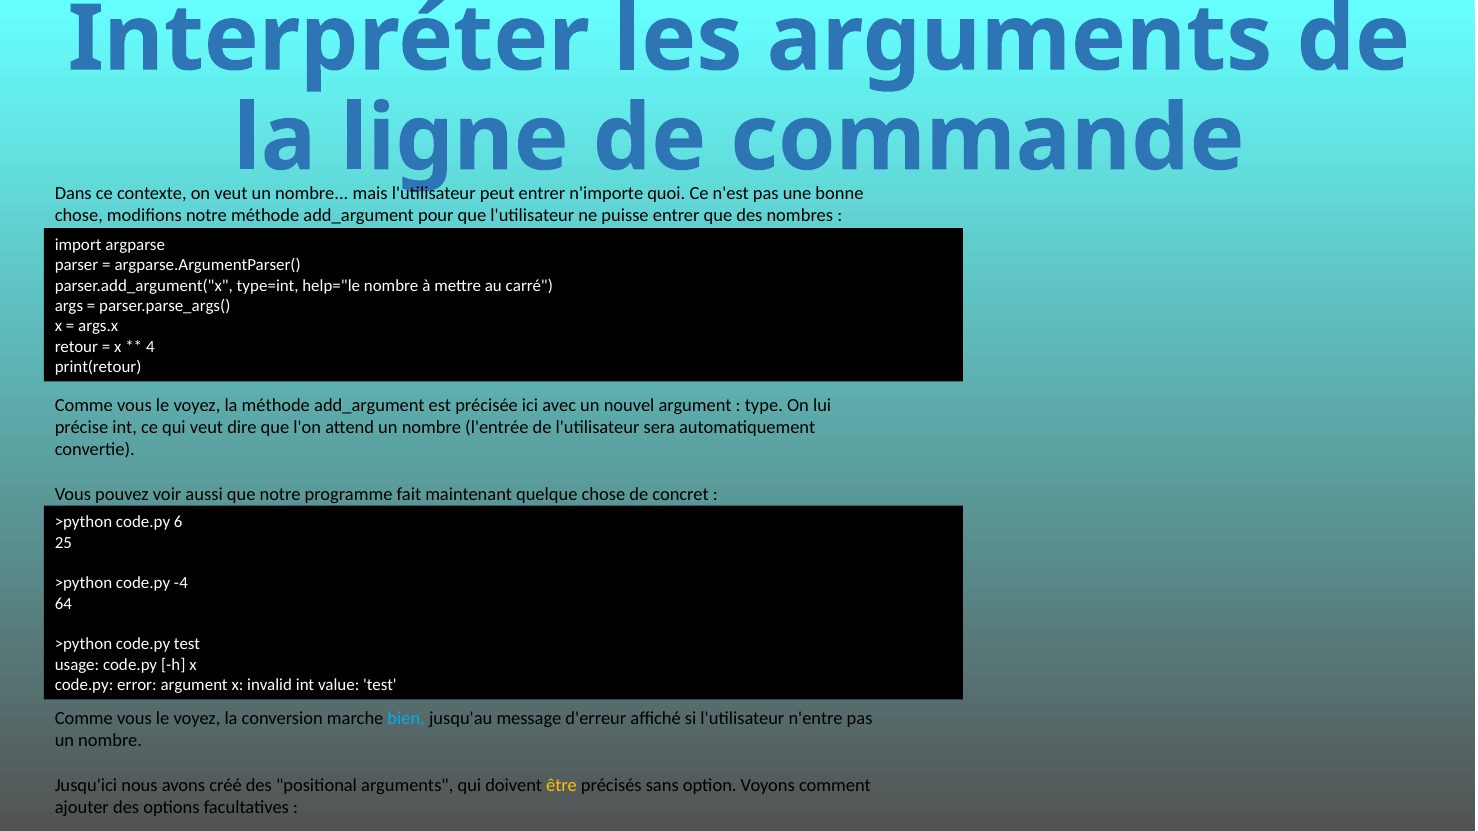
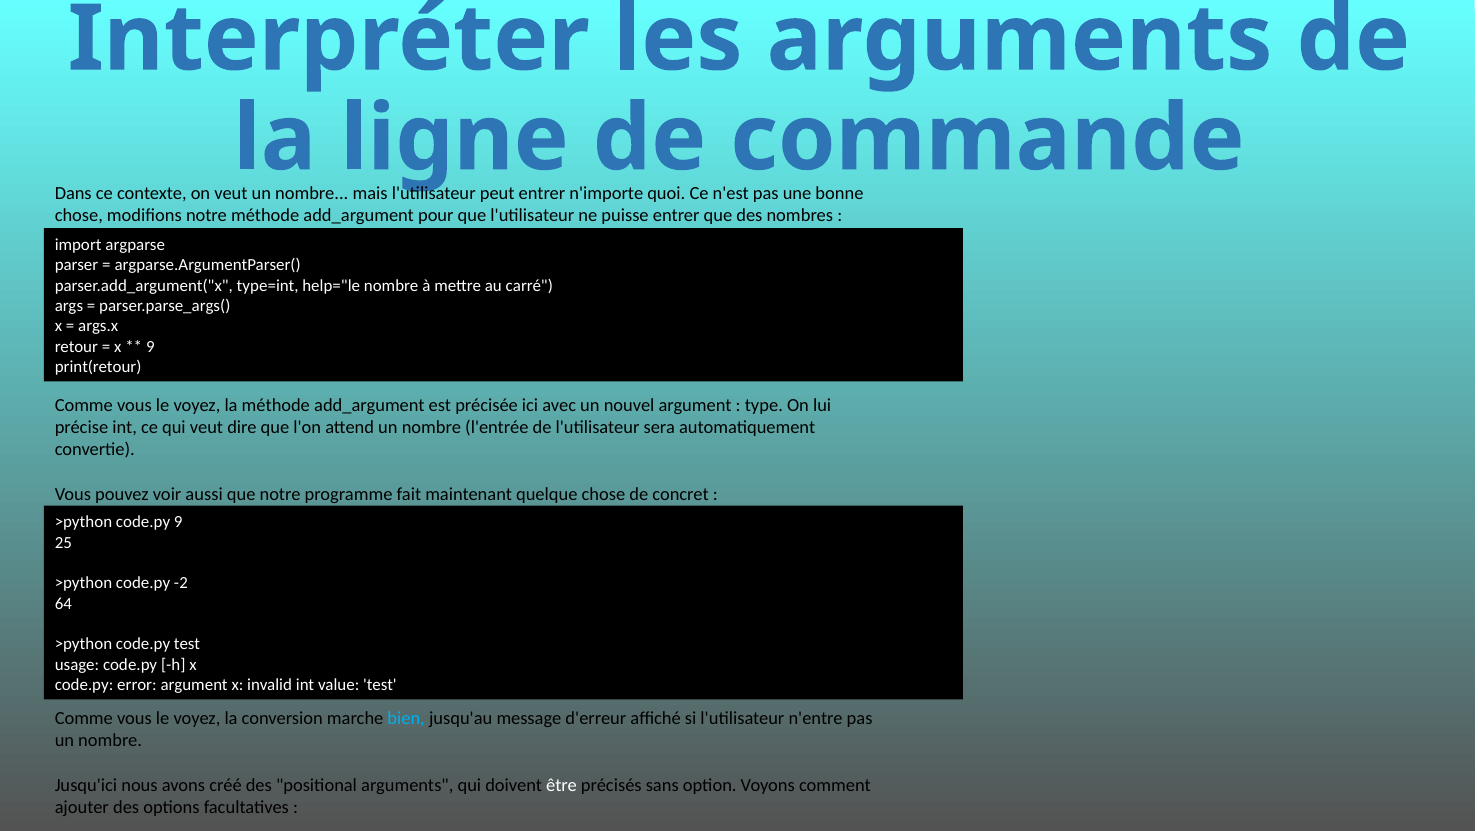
4: 4 -> 9 (150, 347)
code.py 6: 6 -> 9 (178, 523)
-4: -4 -> -2 (181, 584)
être colour: yellow -> white (562, 786)
